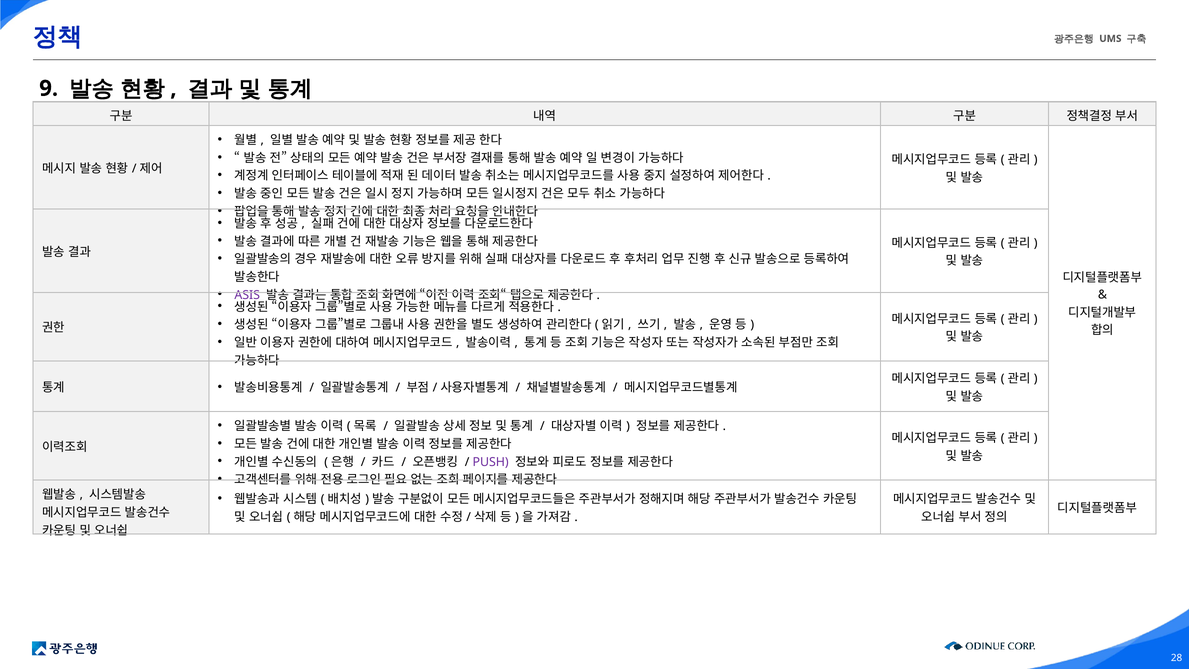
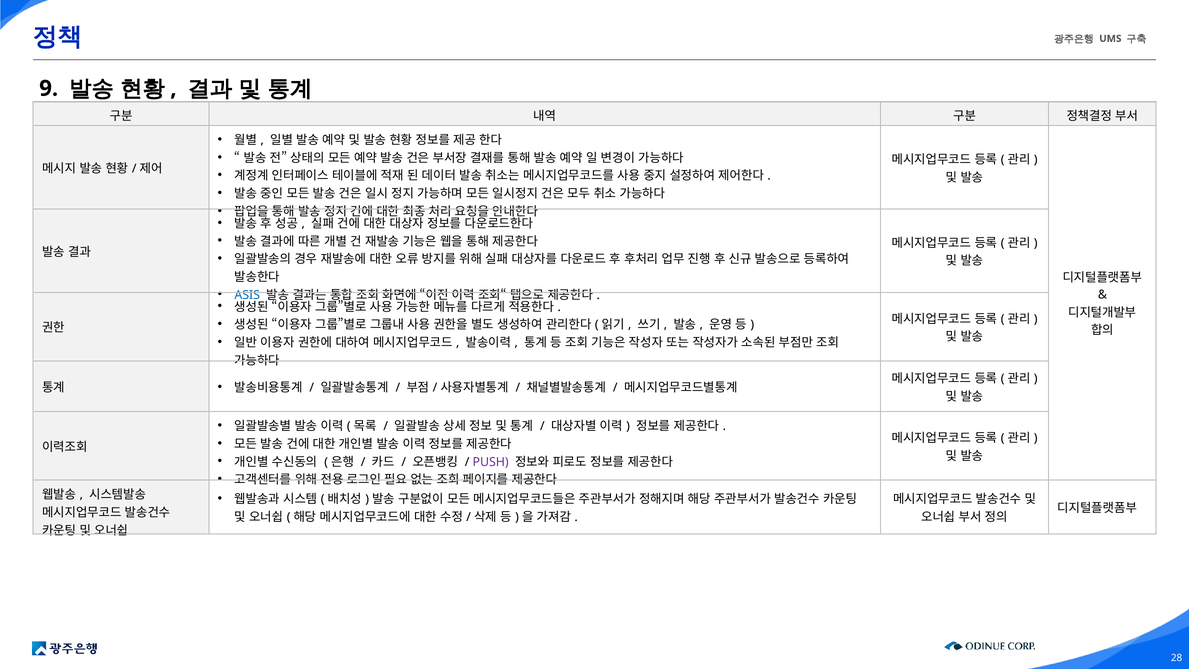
ASIS colour: purple -> blue (247, 295)
